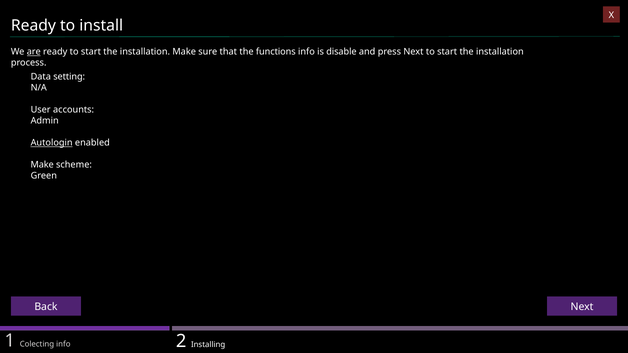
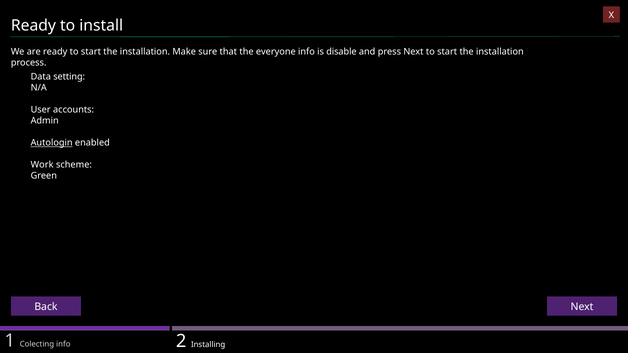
are underline: present -> none (34, 52)
functions: functions -> everyone (276, 52)
Make: Make -> Work (42, 165)
